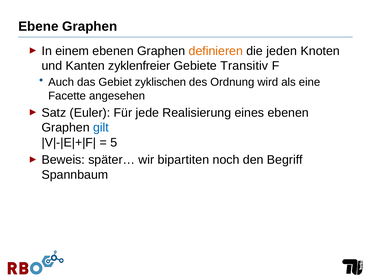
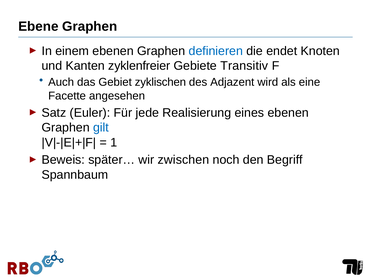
definieren colour: orange -> blue (216, 51)
jeden: jeden -> endet (282, 51)
Ordnung: Ordnung -> Adjazent (232, 82)
5: 5 -> 1 (114, 142)
bipartiten: bipartiten -> zwischen (183, 159)
